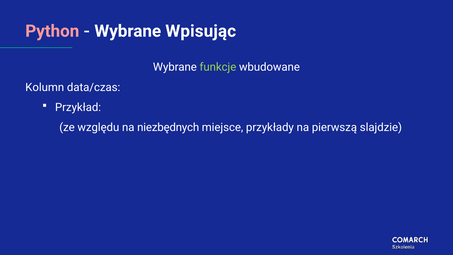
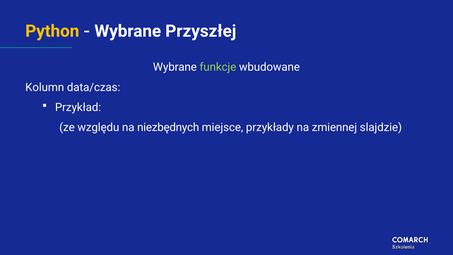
Python colour: pink -> yellow (52, 31)
Wpisując: Wpisując -> Przyszłej (201, 31)
pierwszą: pierwszą -> zmiennej (334, 127)
